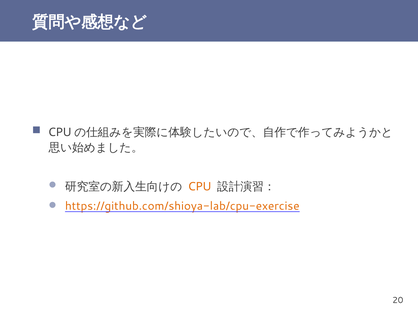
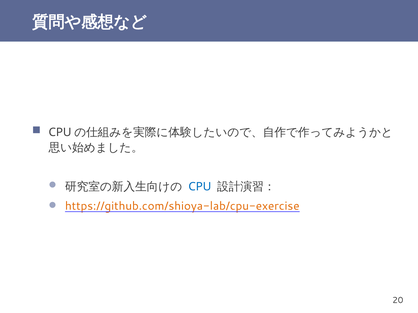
CPU colour: orange -> blue (200, 187)
